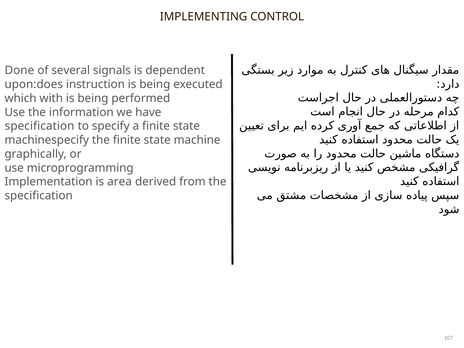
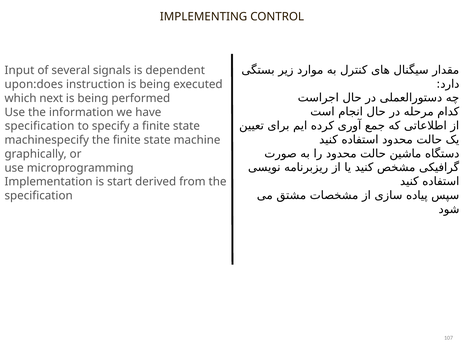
Done: Done -> Input (19, 70)
with: with -> next (51, 98)
area: area -> start (120, 182)
